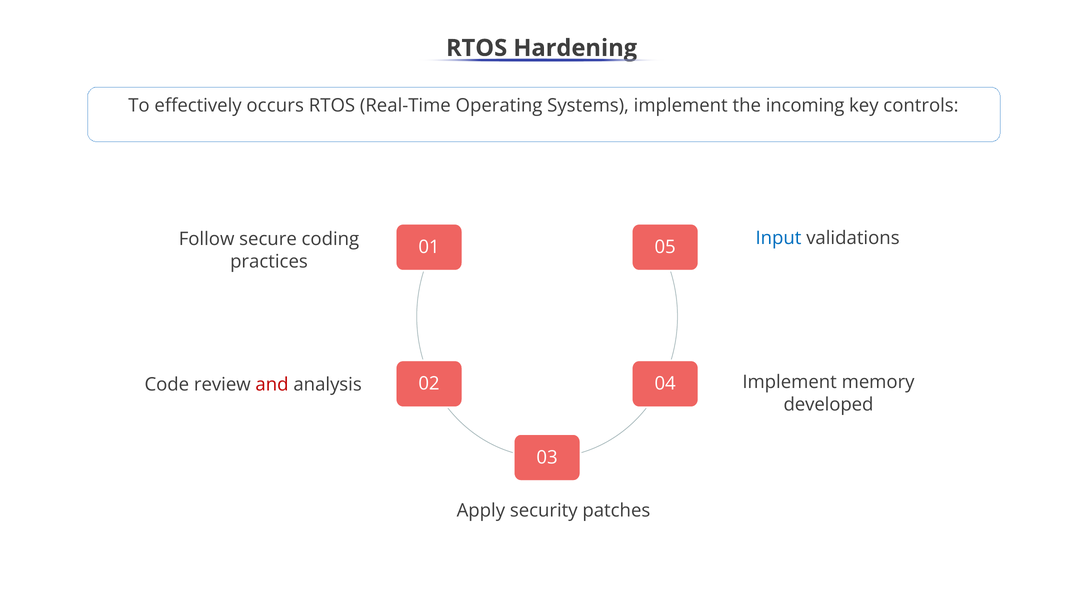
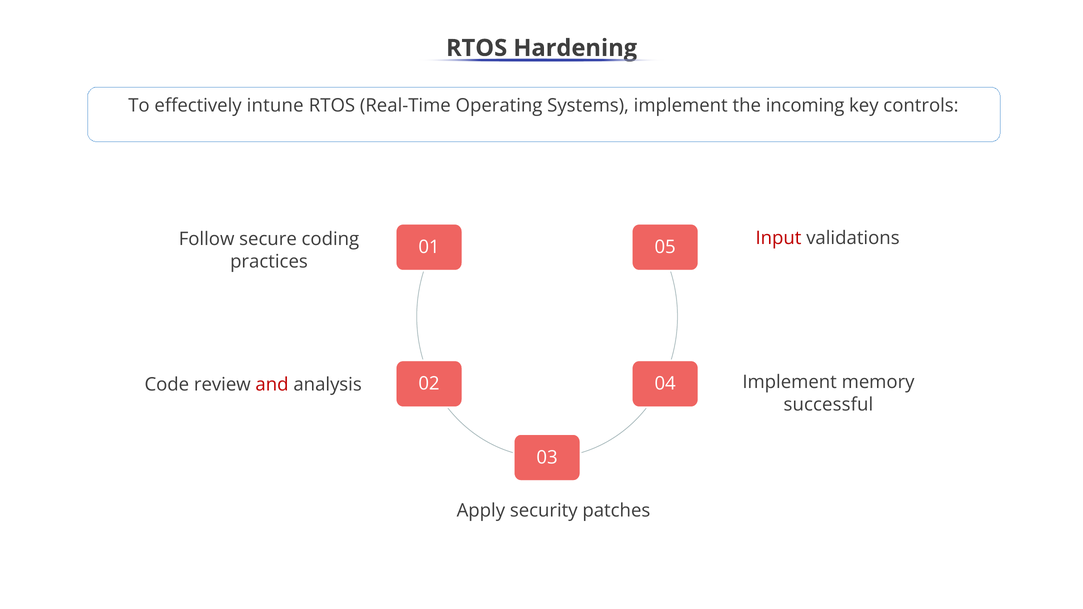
occurs: occurs -> intune (275, 106)
Input colour: blue -> red (778, 238)
developed: developed -> successful (828, 405)
